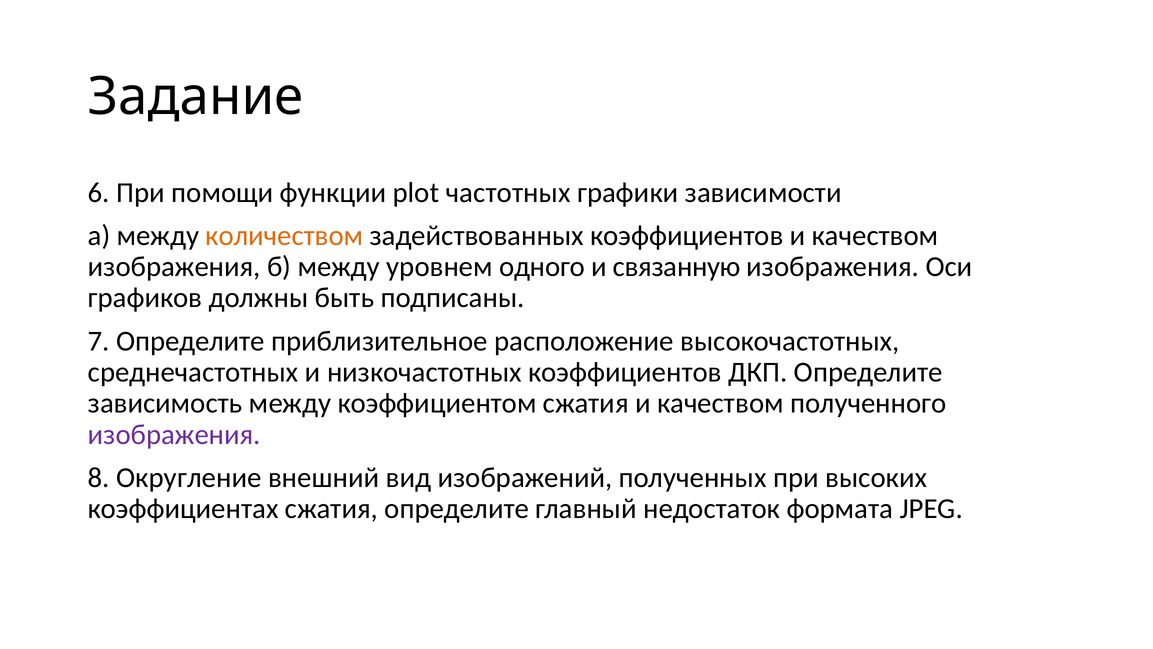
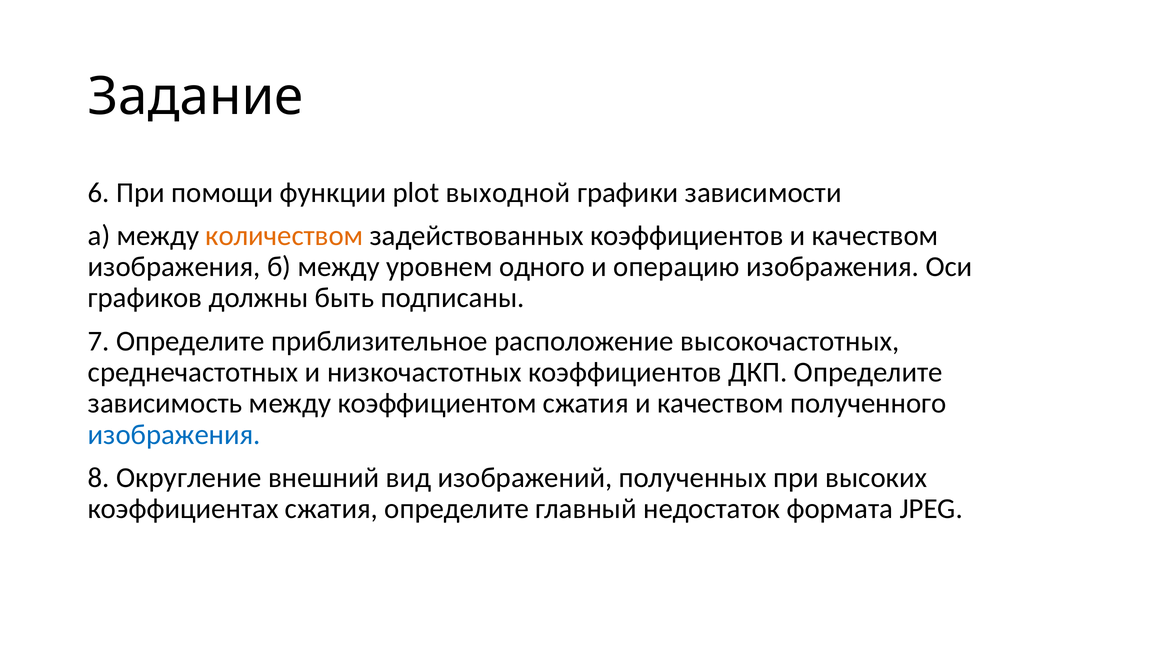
частотных: частотных -> выходной (508, 192)
связанную: связанную -> операцию (677, 267)
изображения colour: purple -> blue (174, 434)
